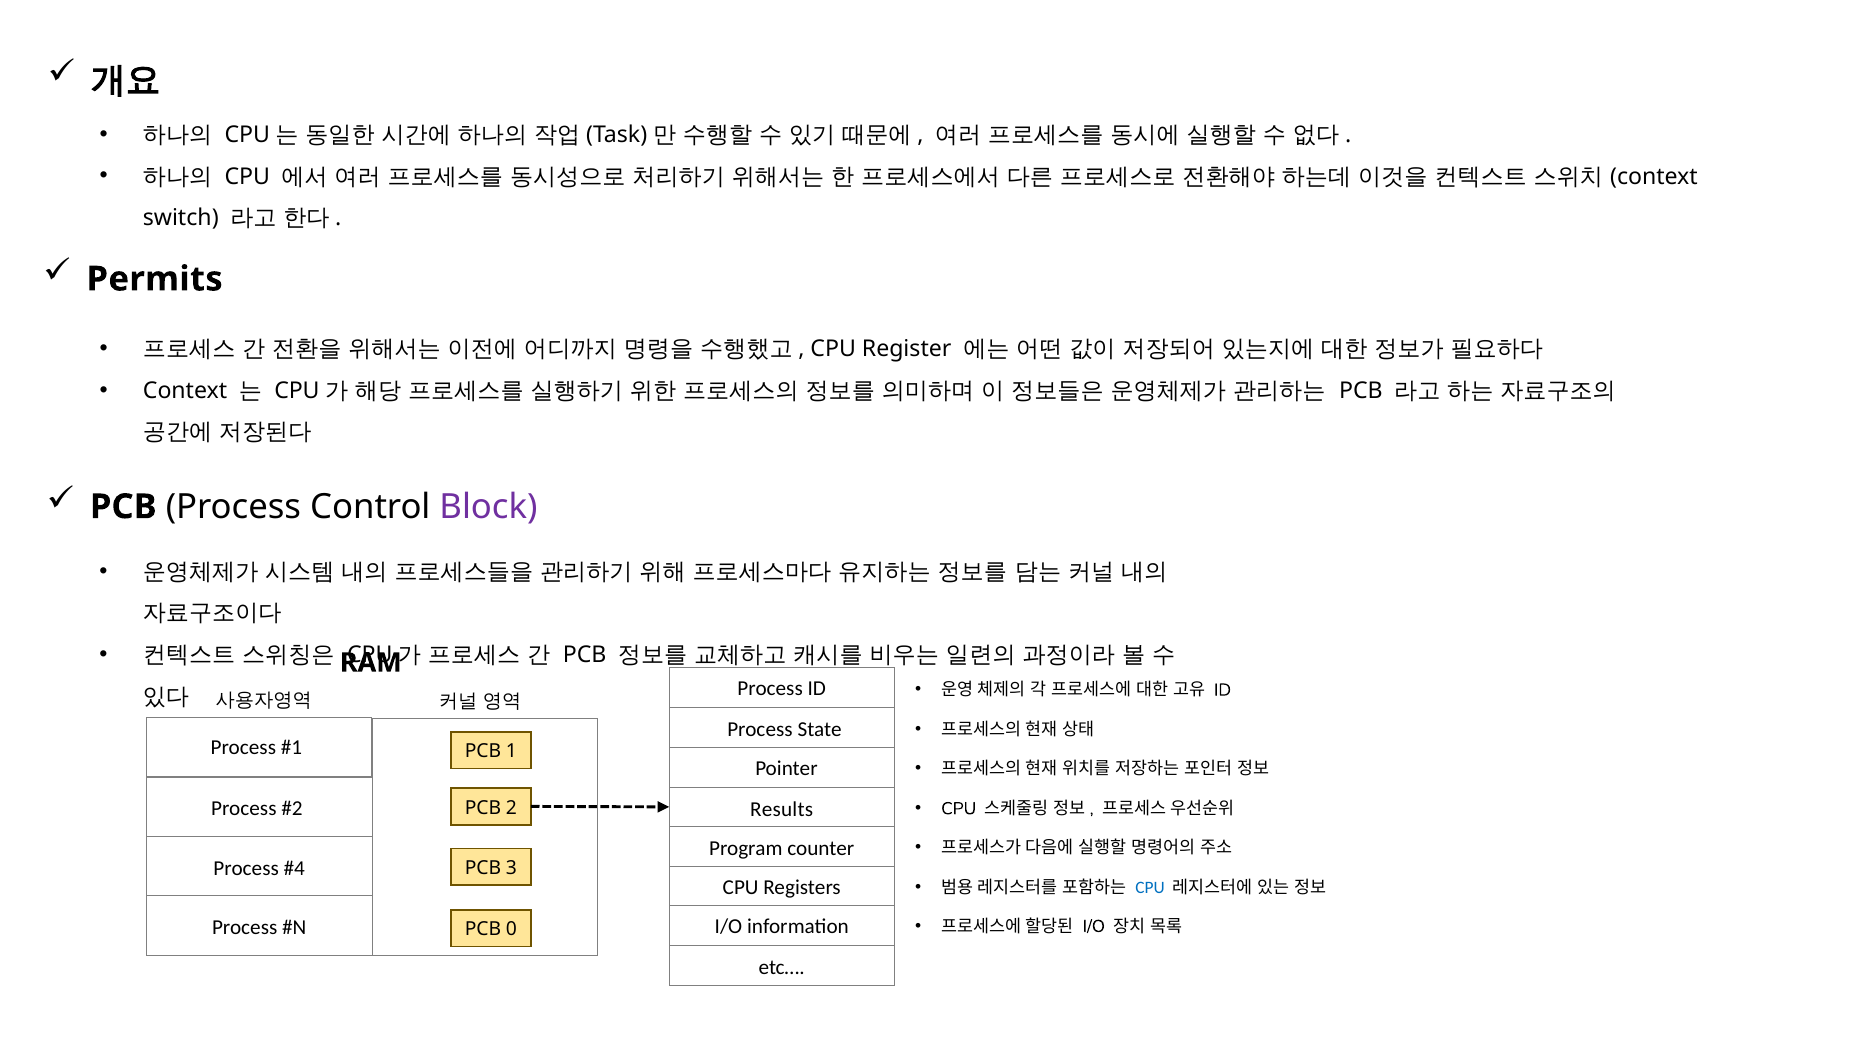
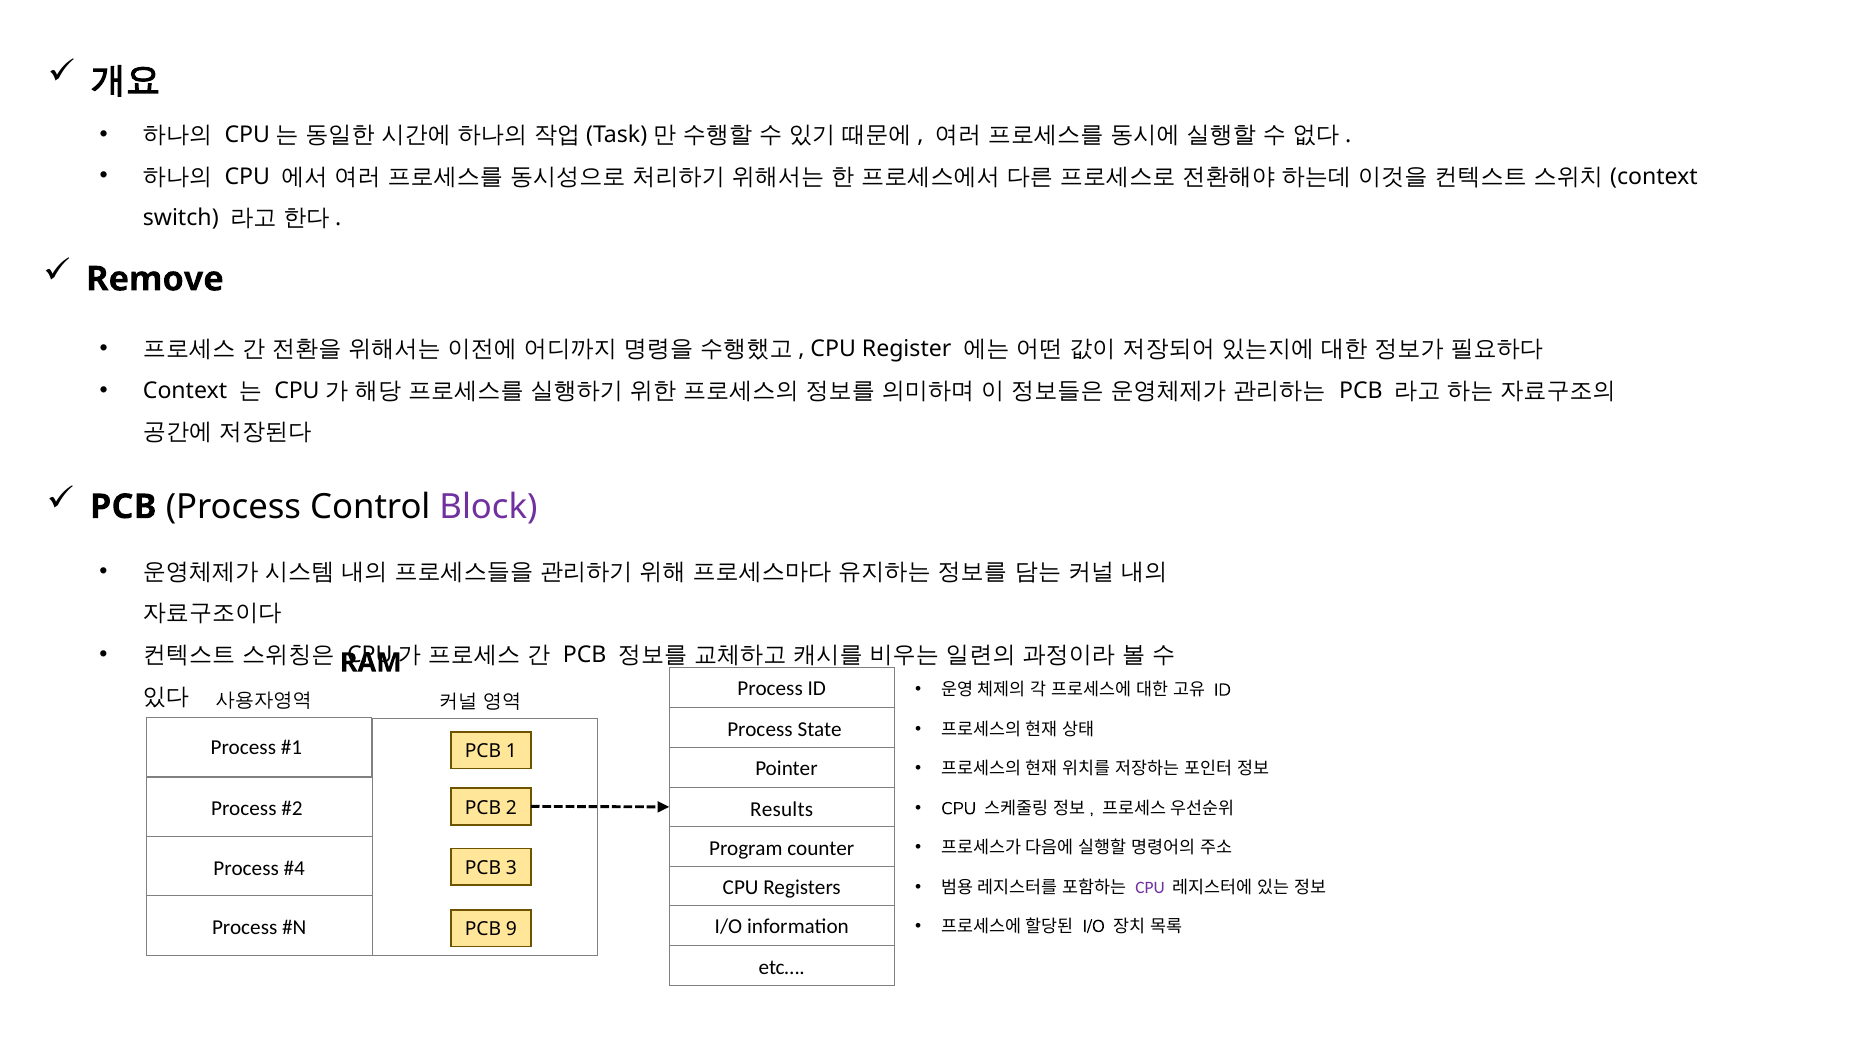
Permits: Permits -> Remove (155, 279)
CPU colour: blue -> purple (1150, 888)
0: 0 -> 9 (511, 930)
